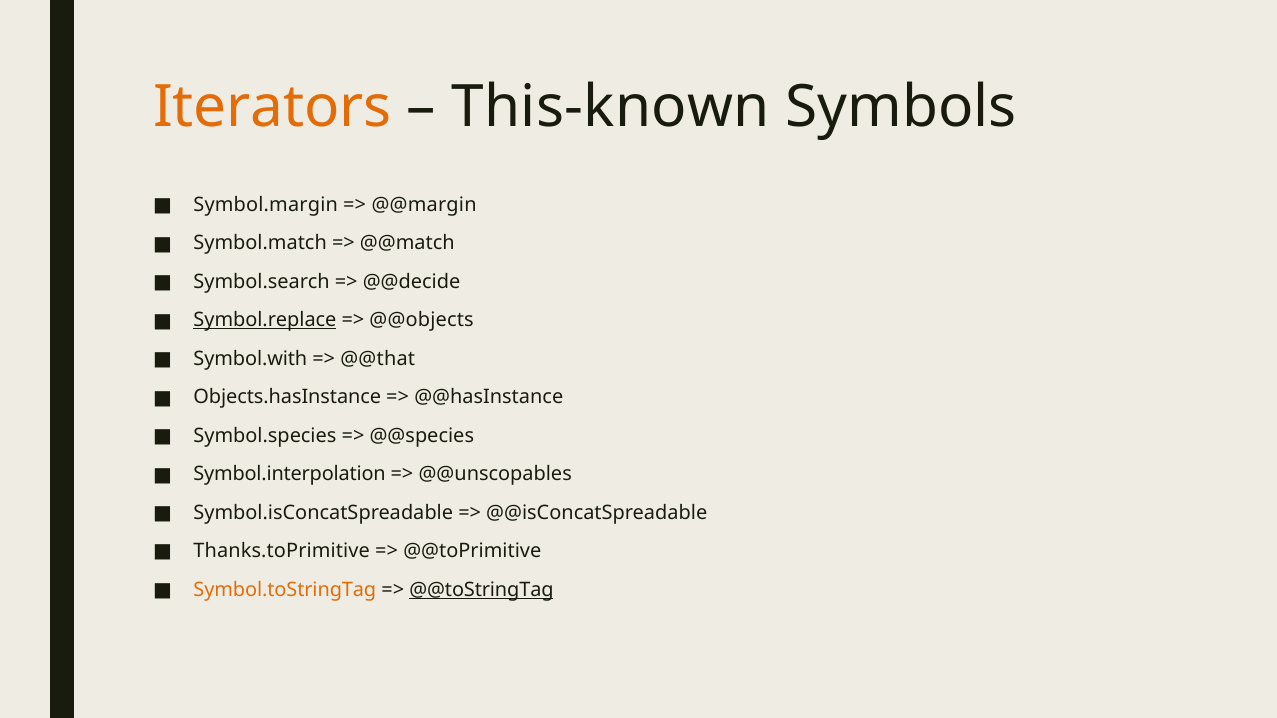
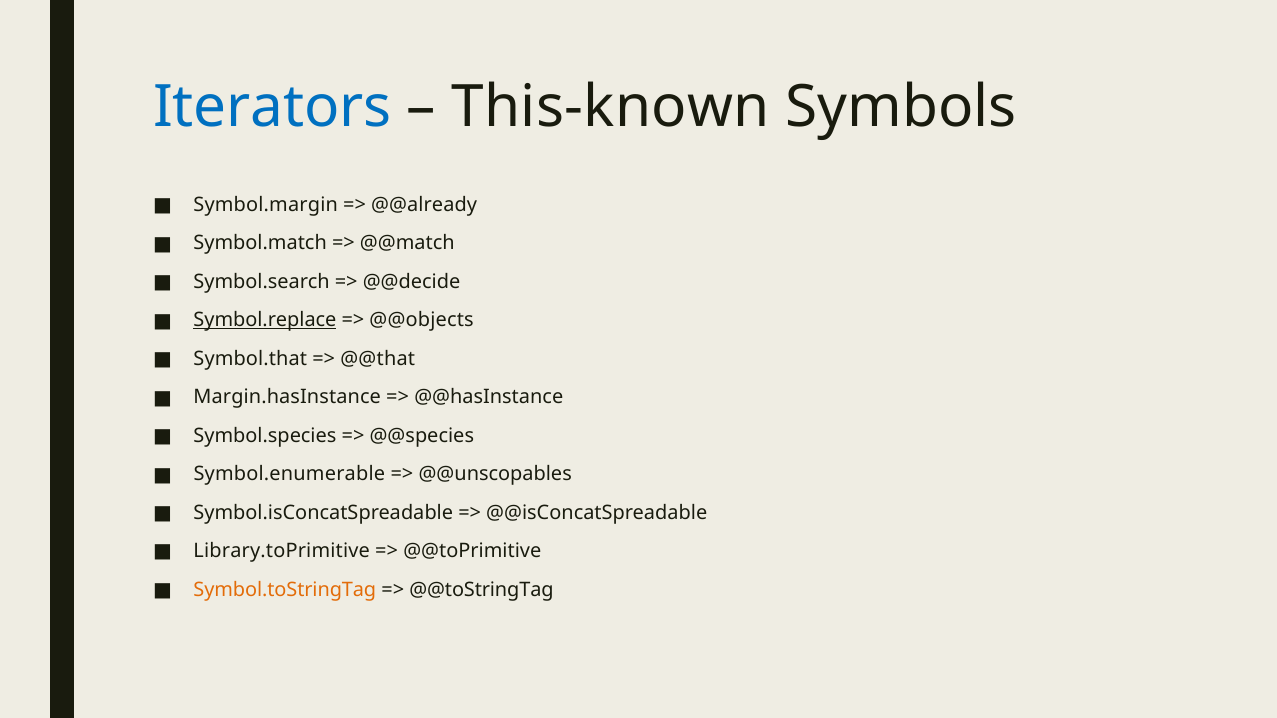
Iterators colour: orange -> blue (273, 107)
@@margin: @@margin -> @@already (424, 205)
Symbol.with: Symbol.with -> Symbol.that (250, 359)
Objects.hasInstance: Objects.hasInstance -> Margin.hasInstance (287, 397)
Symbol.interpolation: Symbol.interpolation -> Symbol.enumerable (289, 474)
Thanks.toPrimitive: Thanks.toPrimitive -> Library.toPrimitive (282, 551)
@@toStringTag underline: present -> none (481, 590)
